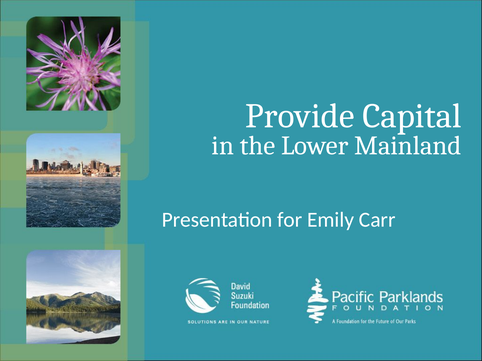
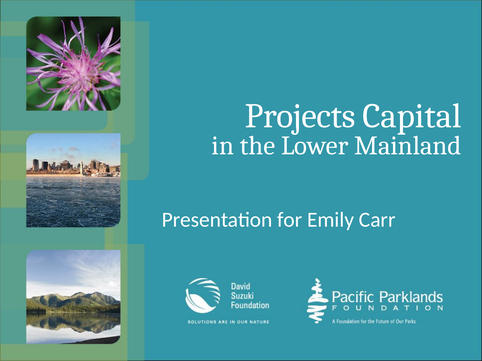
Provide: Provide -> Projects (300, 116)
